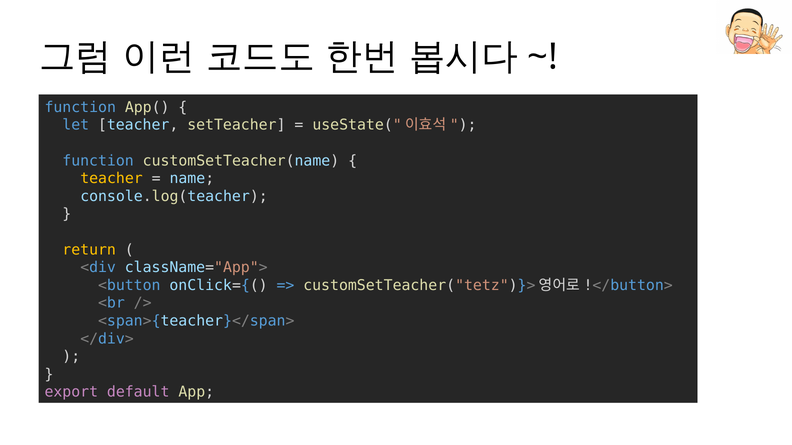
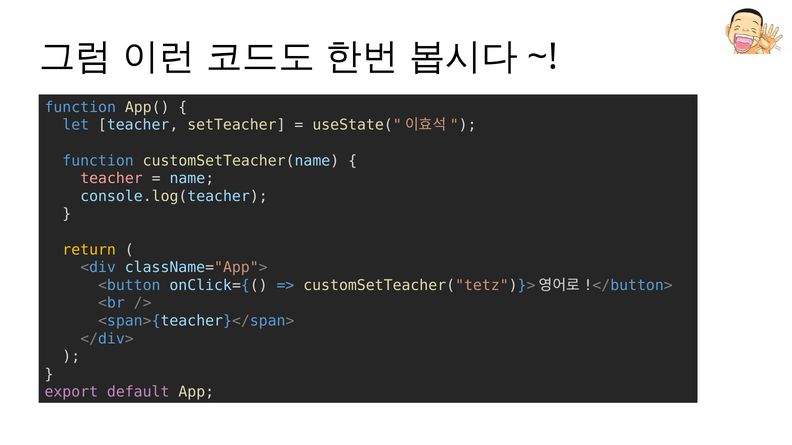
teacher colour: yellow -> pink (112, 179)
